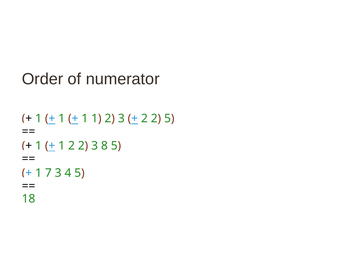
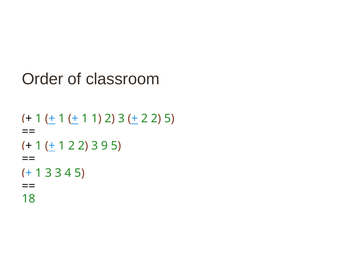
numerator: numerator -> classroom (123, 79)
8: 8 -> 9 (104, 146)
1 7: 7 -> 3 (48, 173)
